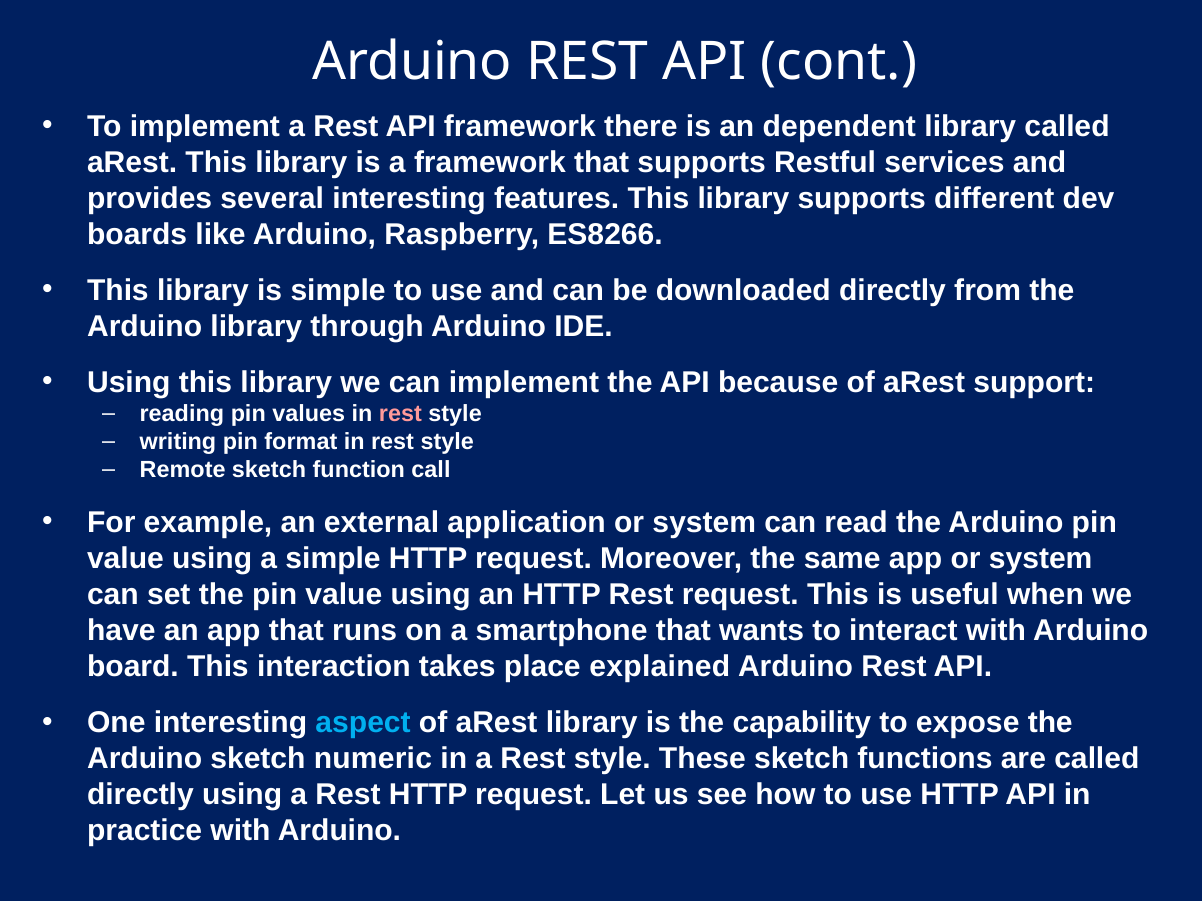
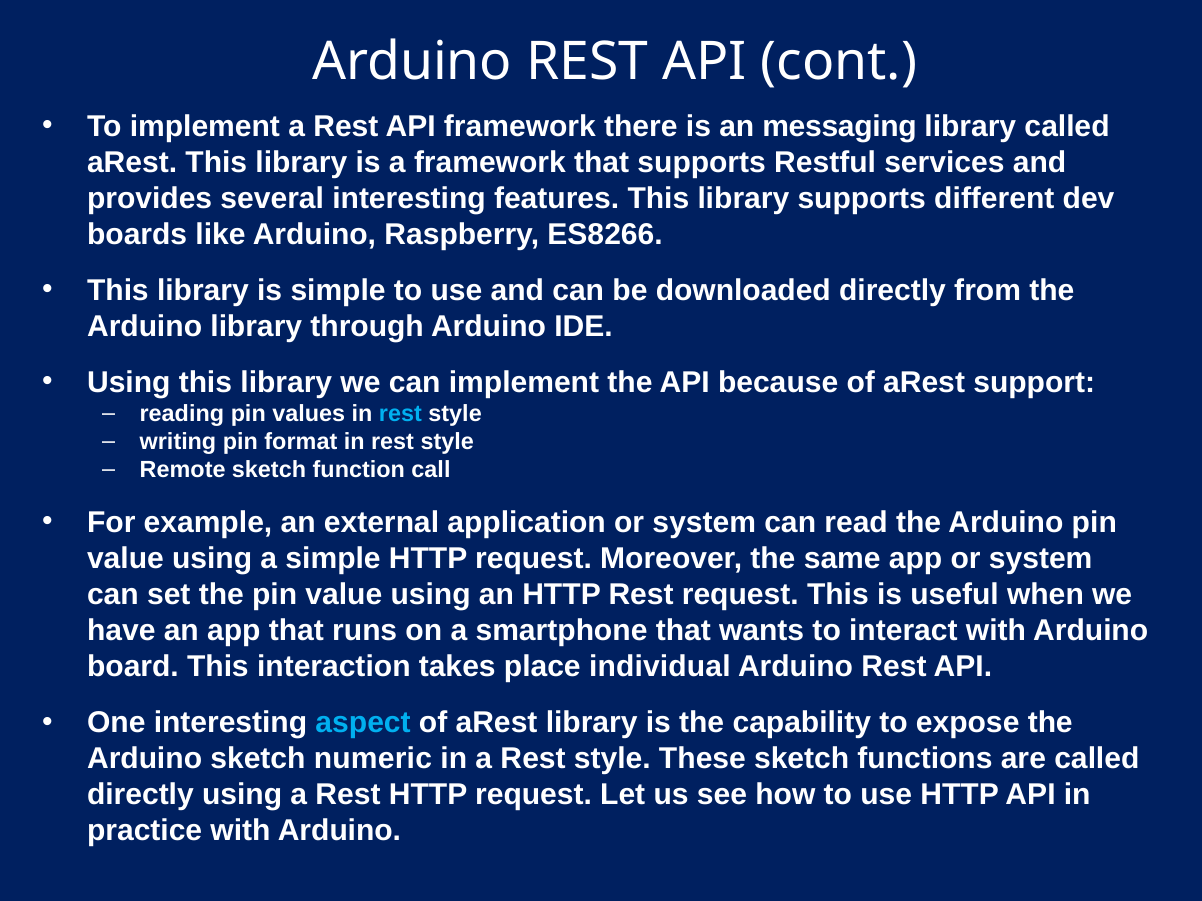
dependent: dependent -> messaging (840, 126)
rest colour: pink -> light blue (400, 414)
explained: explained -> individual (660, 667)
